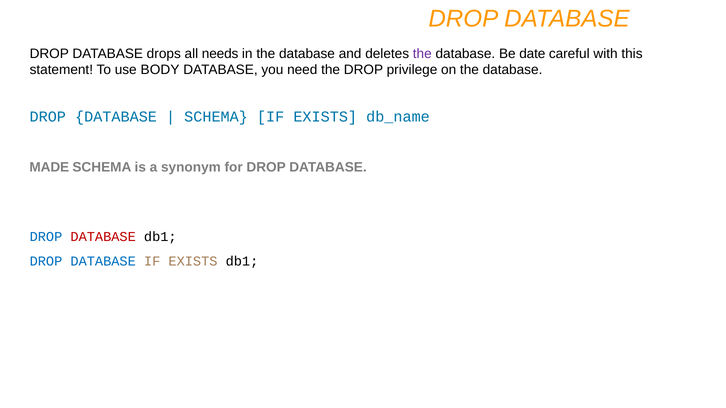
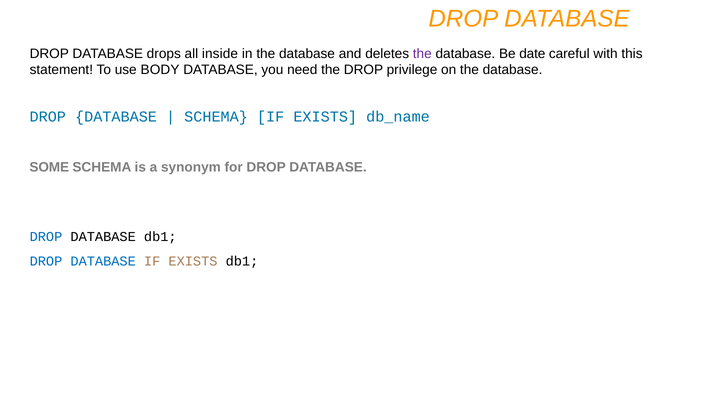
needs: needs -> inside (220, 54)
MADE: MADE -> SOME (49, 168)
DATABASE colour: red -> black (103, 237)
